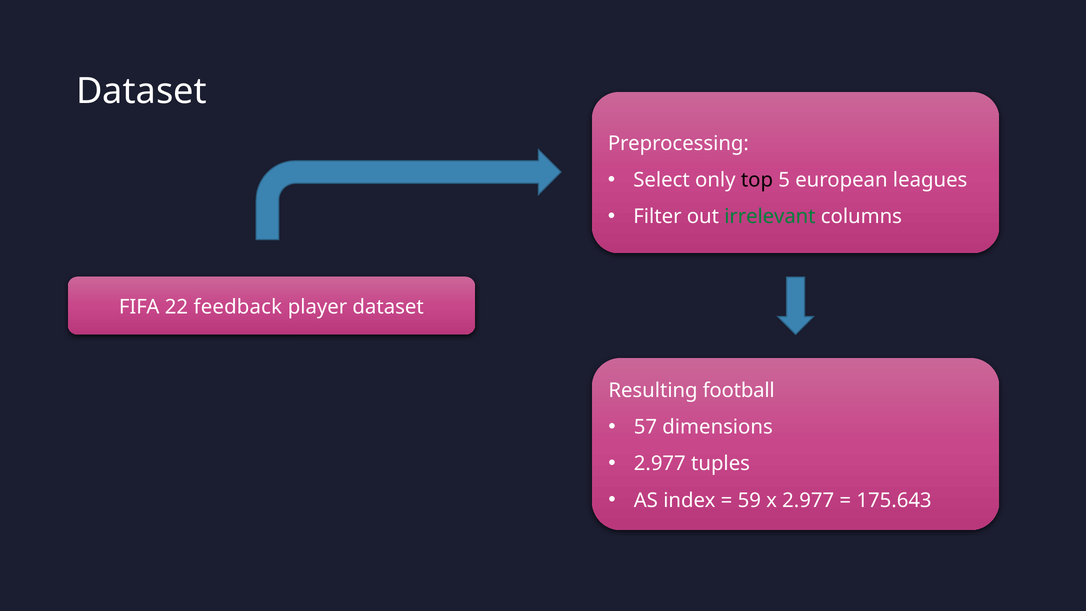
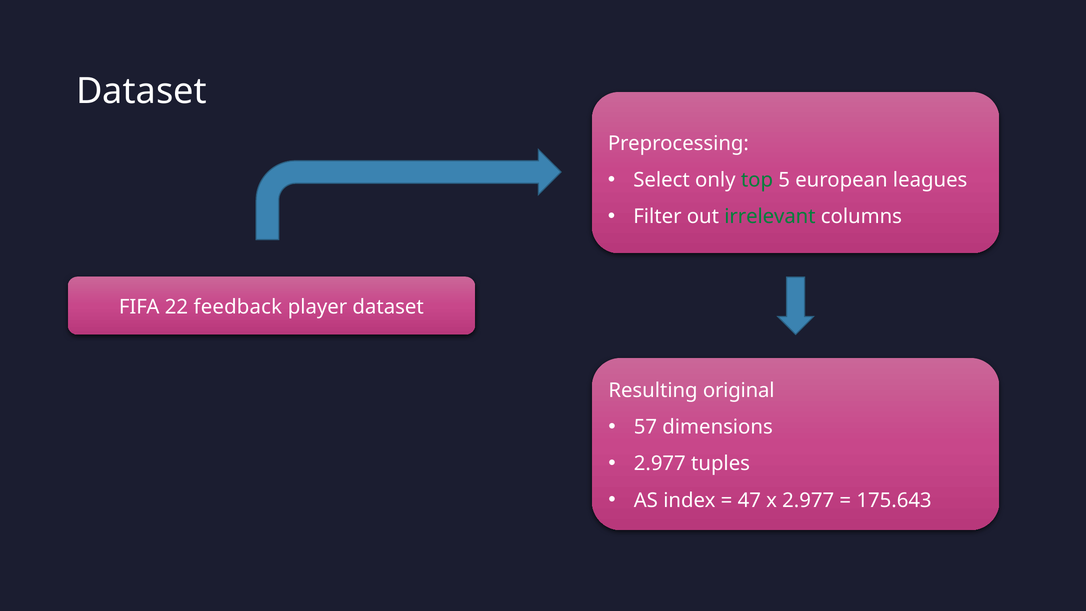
top colour: black -> green (757, 180)
football: football -> original (739, 390)
59: 59 -> 47 (749, 500)
